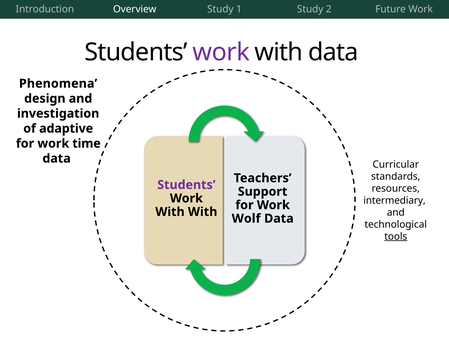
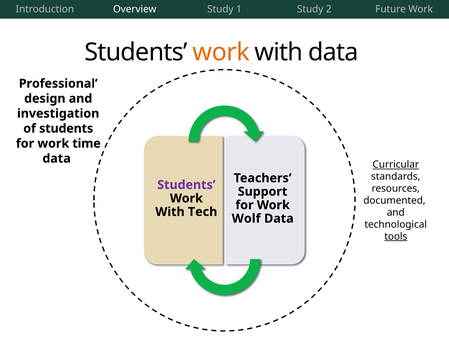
work colour: purple -> orange (221, 52)
Phenomena: Phenomena -> Professional (58, 83)
of adaptive: adaptive -> students (66, 128)
Curricular underline: none -> present (396, 164)
intermediary: intermediary -> documented (394, 200)
With With: With -> Tech (203, 212)
